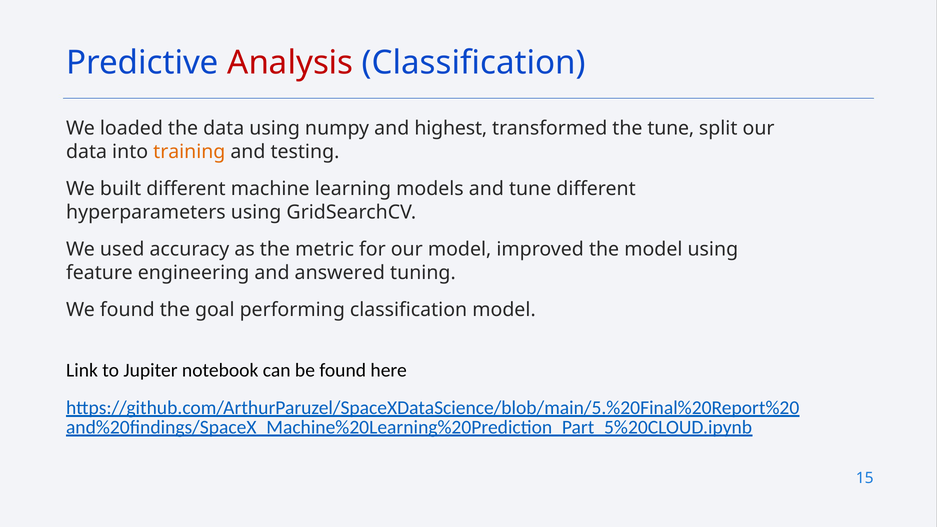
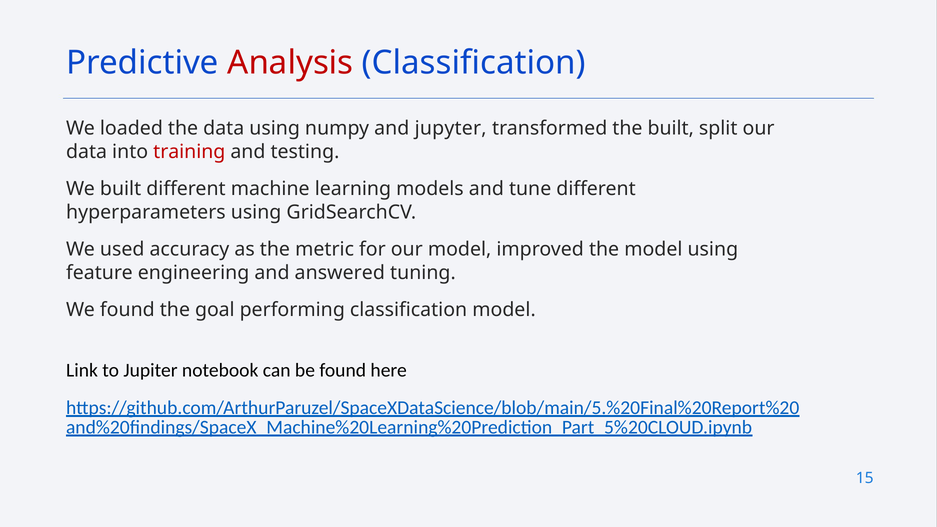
highest: highest -> jupyter (451, 128)
the tune: tune -> built (671, 128)
training colour: orange -> red (189, 152)
